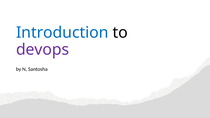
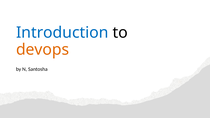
devops colour: purple -> orange (43, 50)
